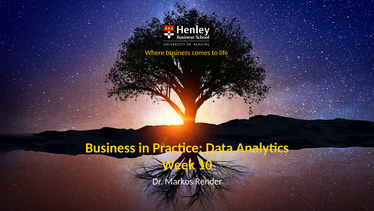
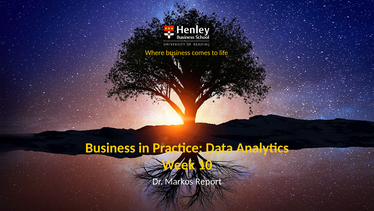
Render: Render -> Report (208, 181)
